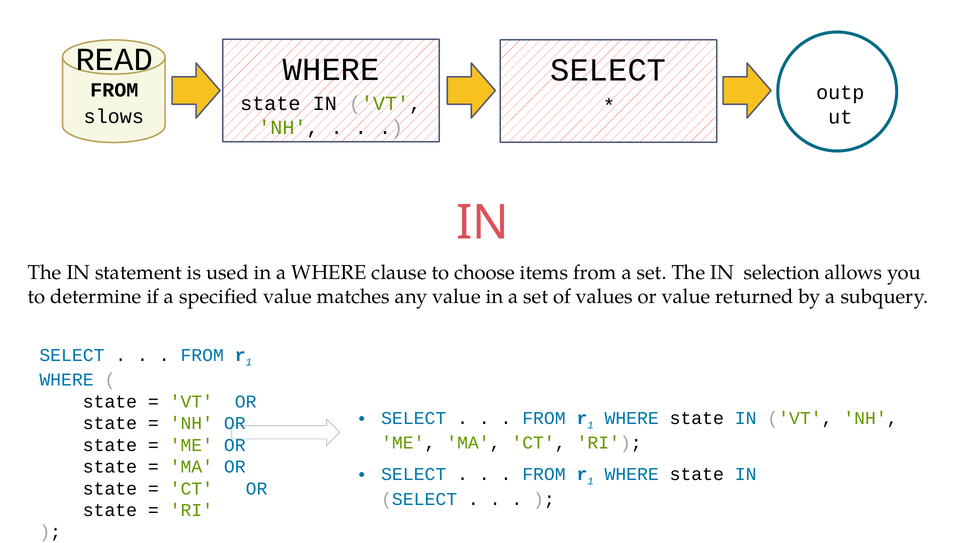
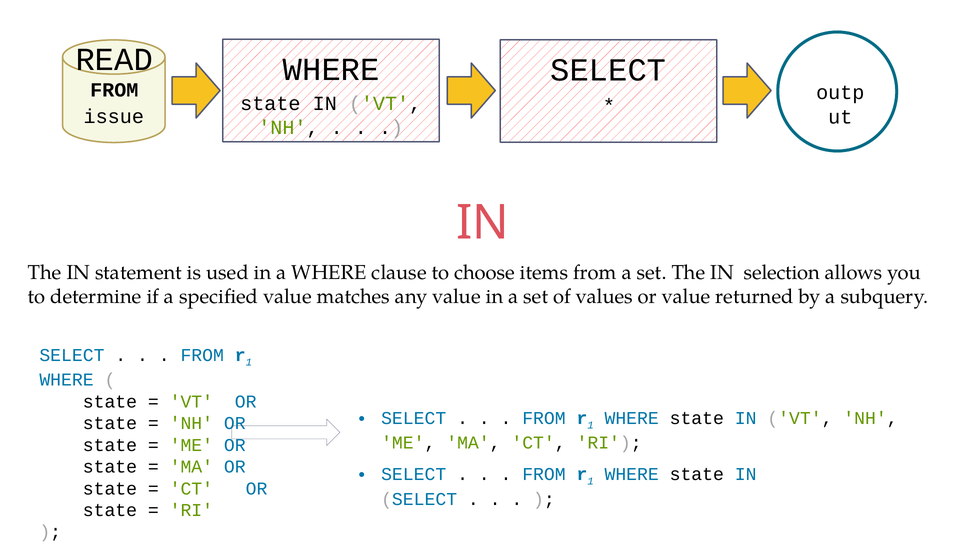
slows: slows -> issue (114, 116)
